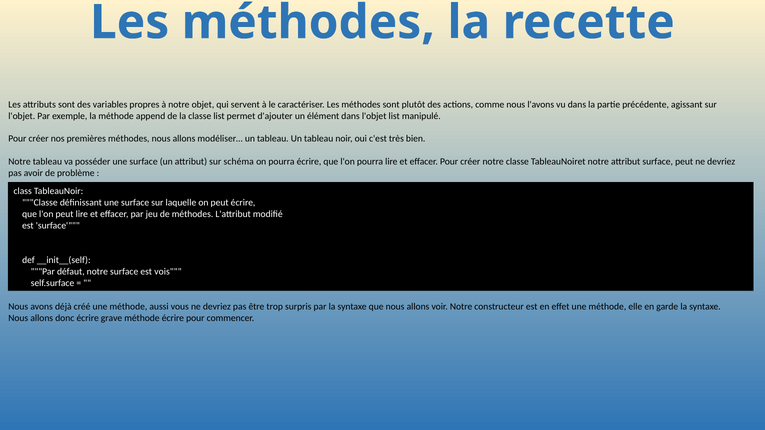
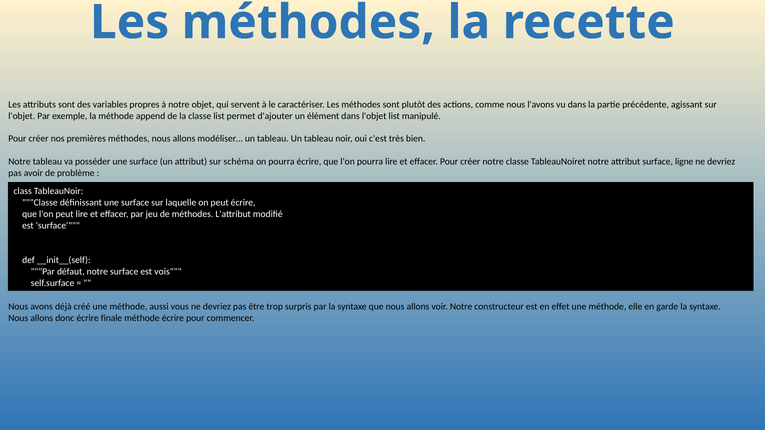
surface peut: peut -> ligne (684, 162)
grave: grave -> finale (112, 318)
